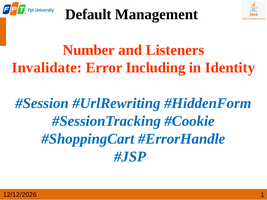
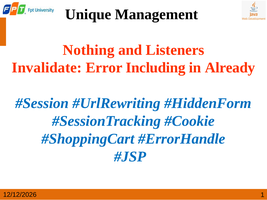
Default: Default -> Unique (88, 14)
Number: Number -> Nothing (89, 50)
Identity: Identity -> Already (230, 68)
